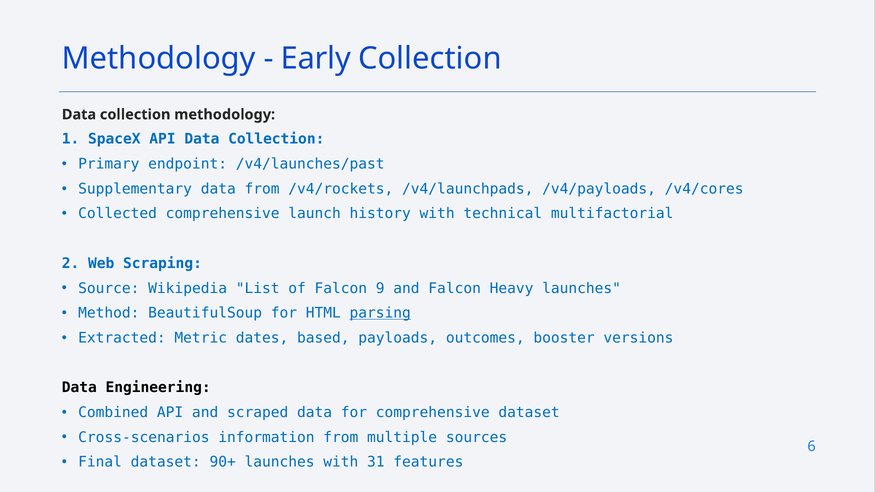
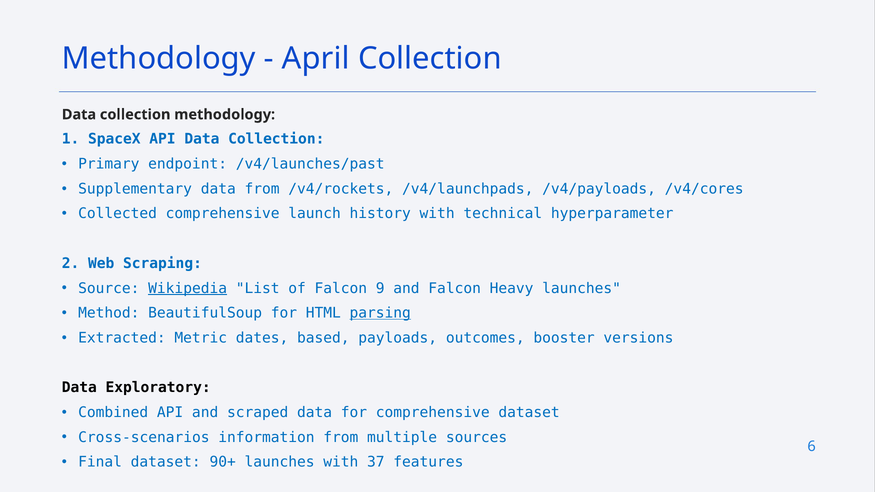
Early: Early -> April (316, 58)
multifactorial: multifactorial -> hyperparameter (612, 214)
Wikipedia underline: none -> present (188, 288)
Engineering: Engineering -> Exploratory (158, 388)
31: 31 -> 37 (376, 462)
